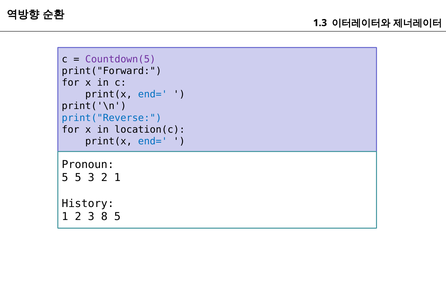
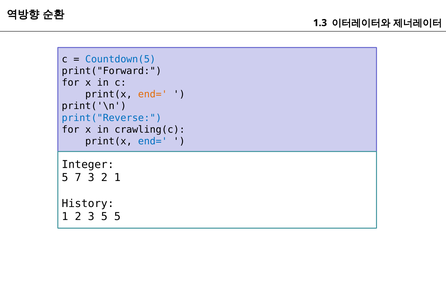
Countdown(5 colour: purple -> blue (120, 59)
end= colour: blue -> orange (153, 94)
location(c: location(c -> crawling(c (150, 130)
Pronoun: Pronoun -> Integer (88, 165)
5 5: 5 -> 7 (78, 178)
3 8: 8 -> 5 (104, 217)
